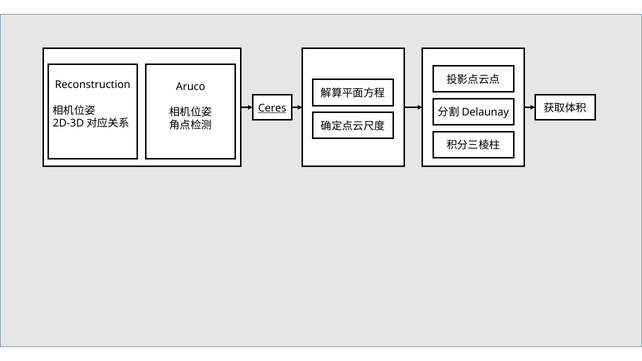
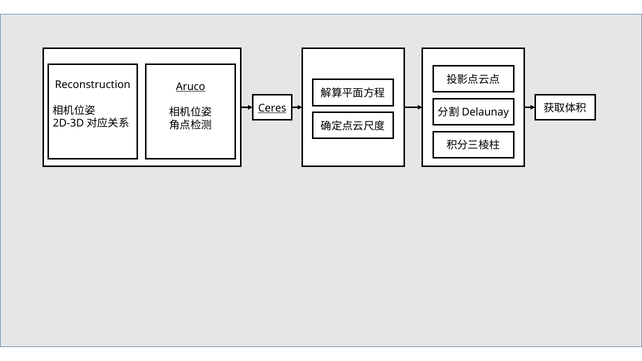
Aruco underline: none -> present (191, 87)
